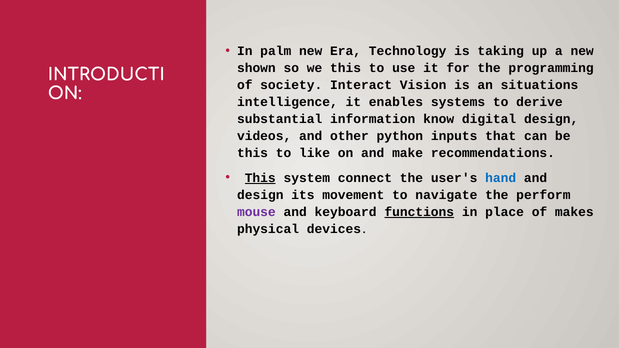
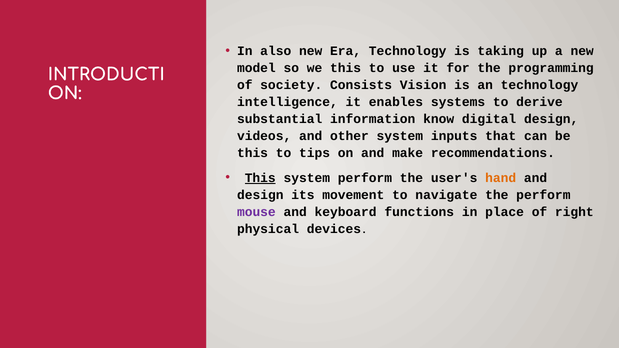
palm: palm -> also (276, 51)
shown: shown -> model (256, 68)
Interact: Interact -> Consists (361, 85)
an situations: situations -> technology (539, 85)
other python: python -> system (400, 136)
like: like -> tips (315, 153)
system connect: connect -> perform (365, 178)
hand colour: blue -> orange (501, 178)
functions underline: present -> none (419, 212)
makes: makes -> right (574, 212)
